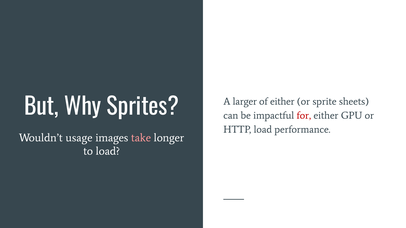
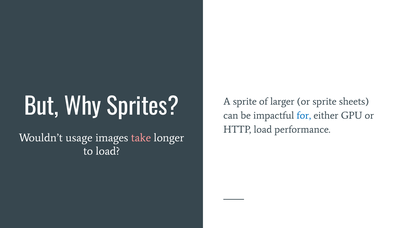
A larger: larger -> sprite (245, 102)
of either: either -> larger (282, 102)
for colour: red -> blue (304, 116)
